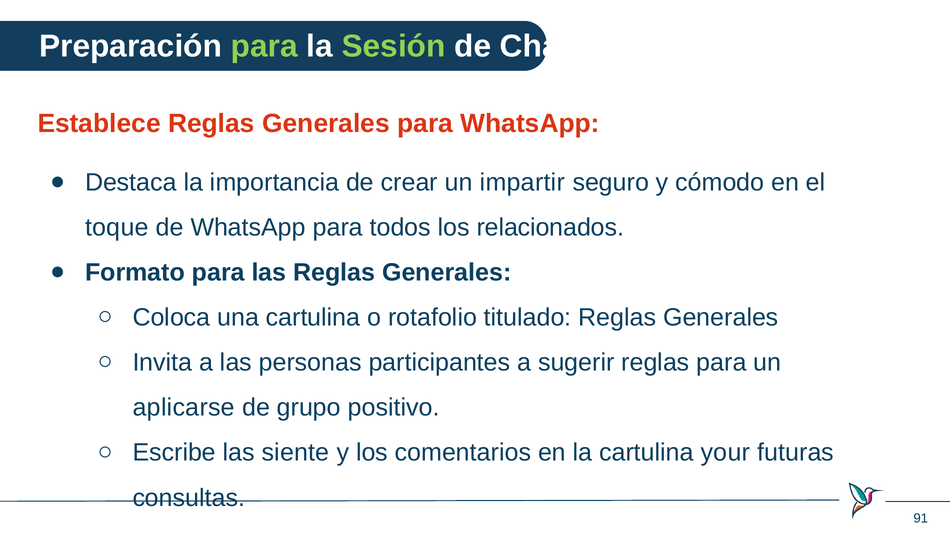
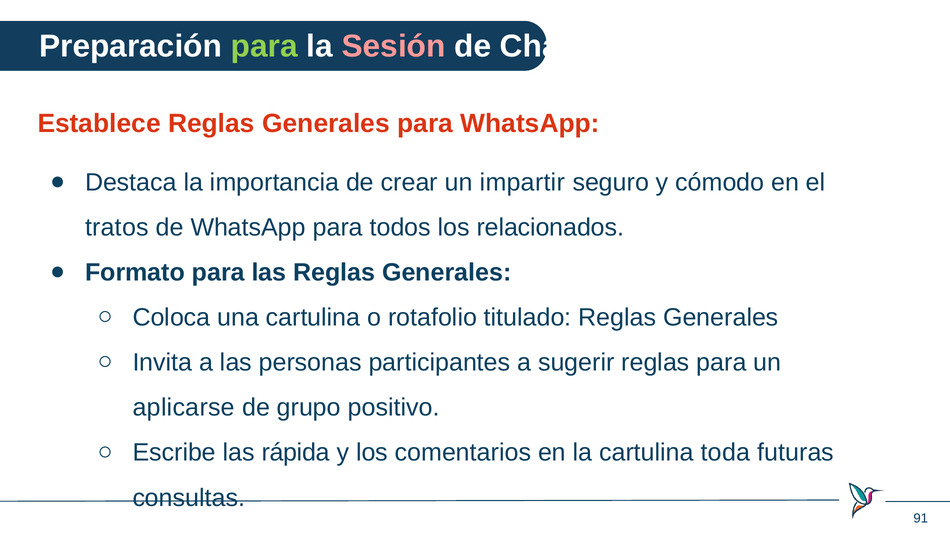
Sesión colour: light green -> pink (394, 46)
toque: toque -> tratos (117, 228)
siente: siente -> rápida (296, 453)
your: your -> toda (725, 453)
